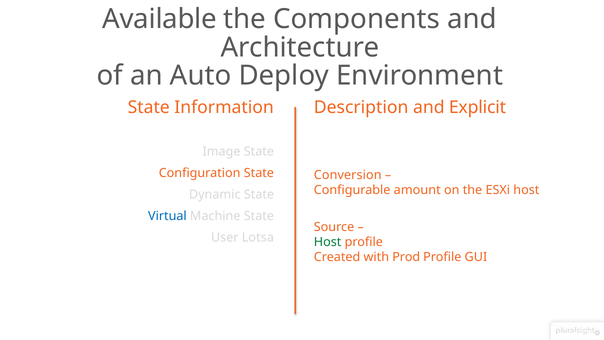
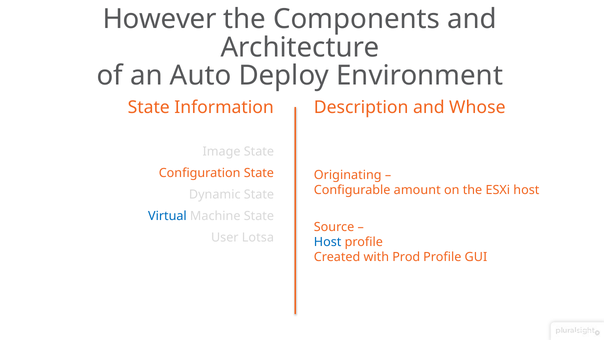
Available: Available -> However (160, 19)
Explicit: Explicit -> Whose (477, 107)
Conversion: Conversion -> Originating (348, 175)
Host colour: green -> blue (328, 242)
